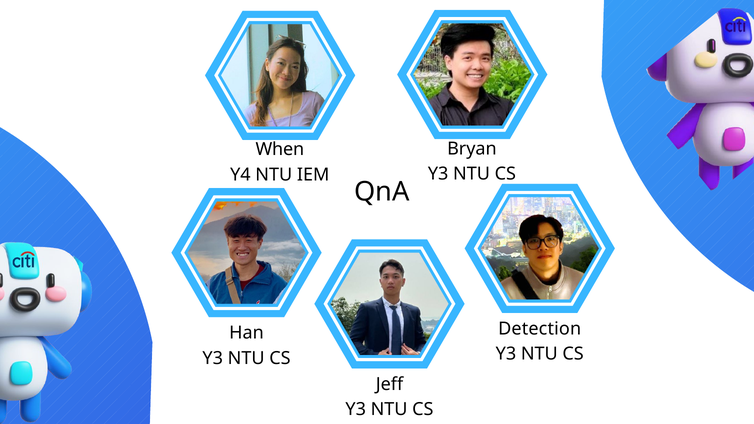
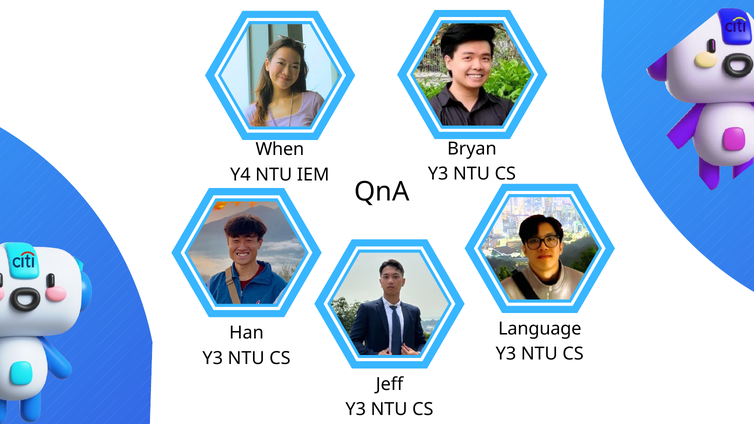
Detection: Detection -> Language (540, 329)
